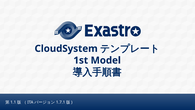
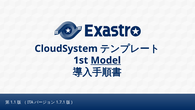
Model underline: none -> present (106, 60)
